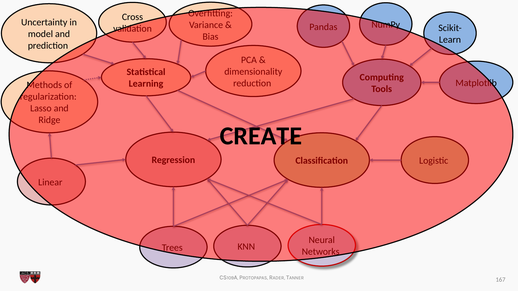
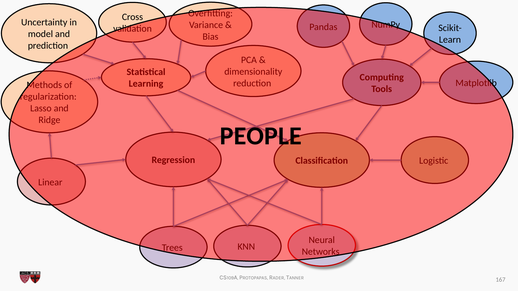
CREATE: CREATE -> PEOPLE (261, 136)
